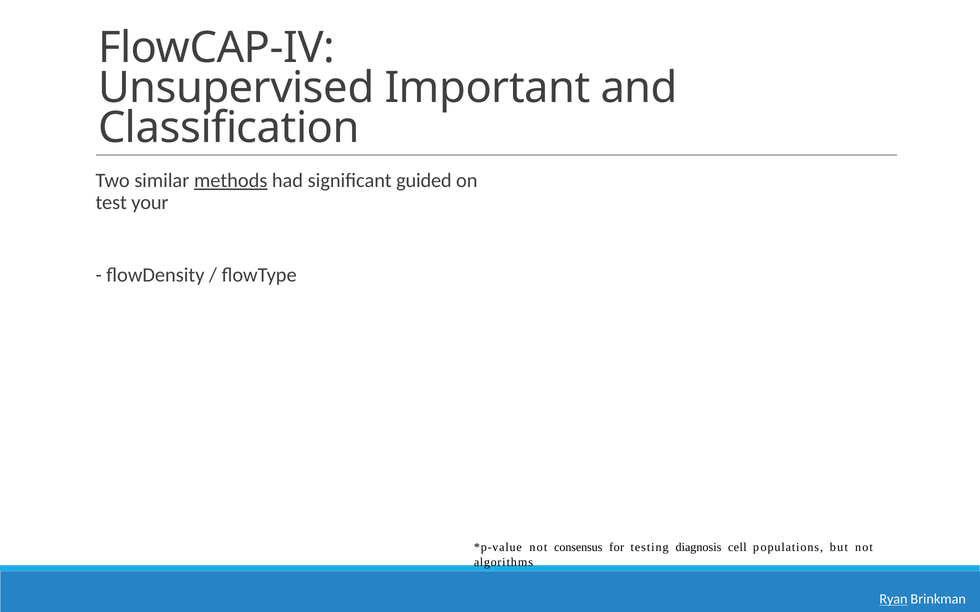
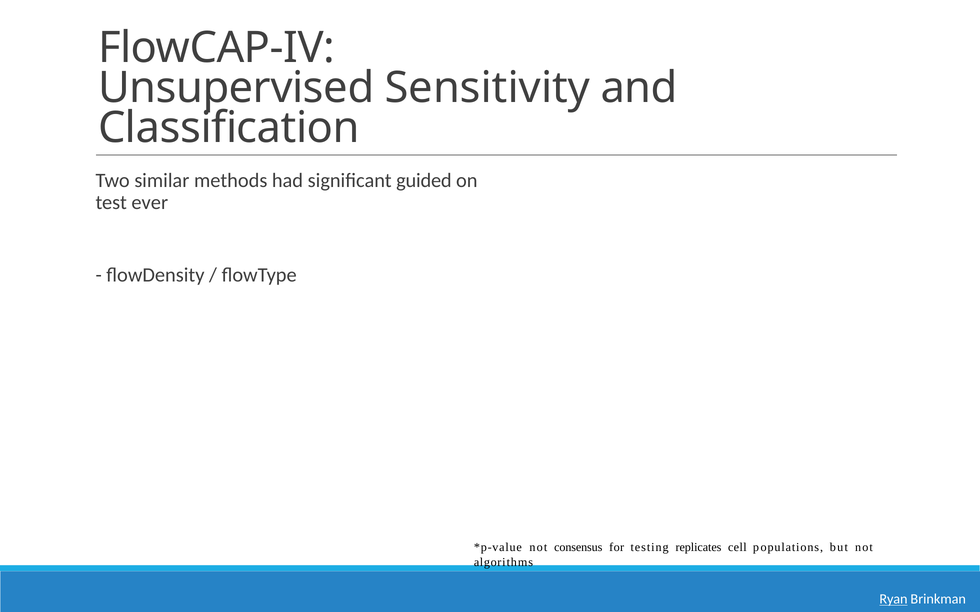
Important: Important -> Sensitivity (487, 88)
methods underline: present -> none (231, 181)
your: your -> ever (150, 203)
diagnosis: diagnosis -> replicates (698, 548)
